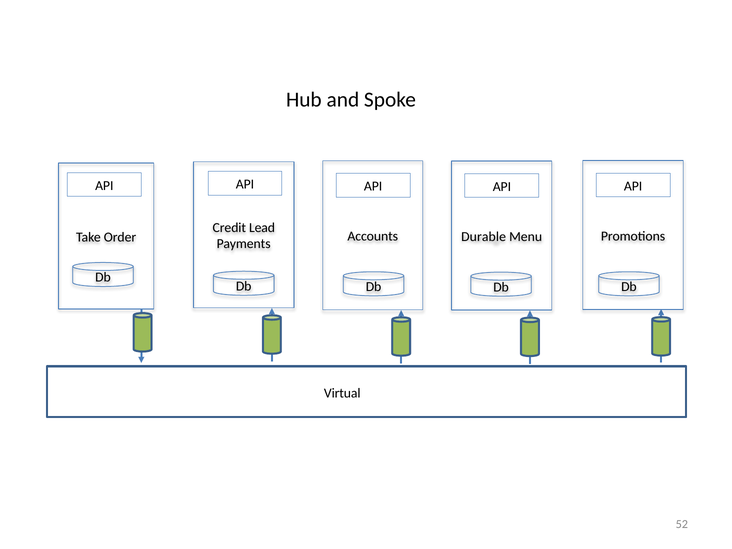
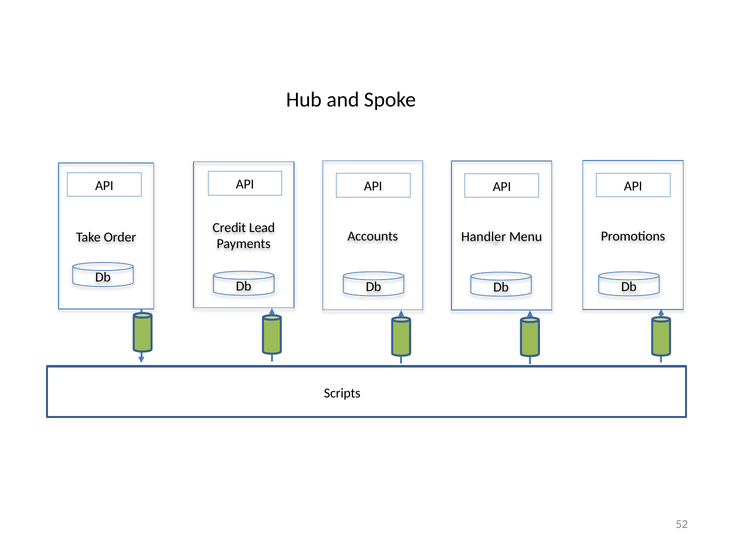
Durable: Durable -> Handler (484, 237)
Virtual: Virtual -> Scripts (342, 393)
